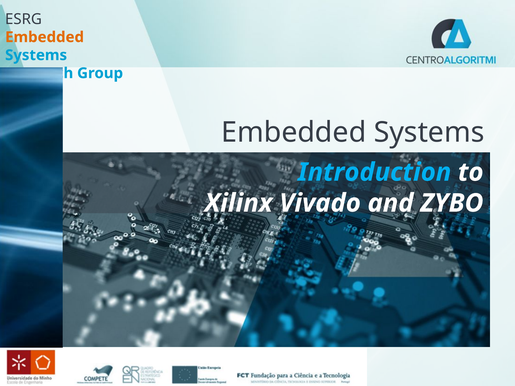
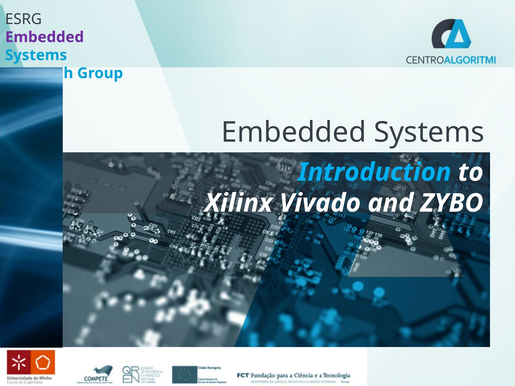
Embedded colour: orange -> purple (45, 37)
